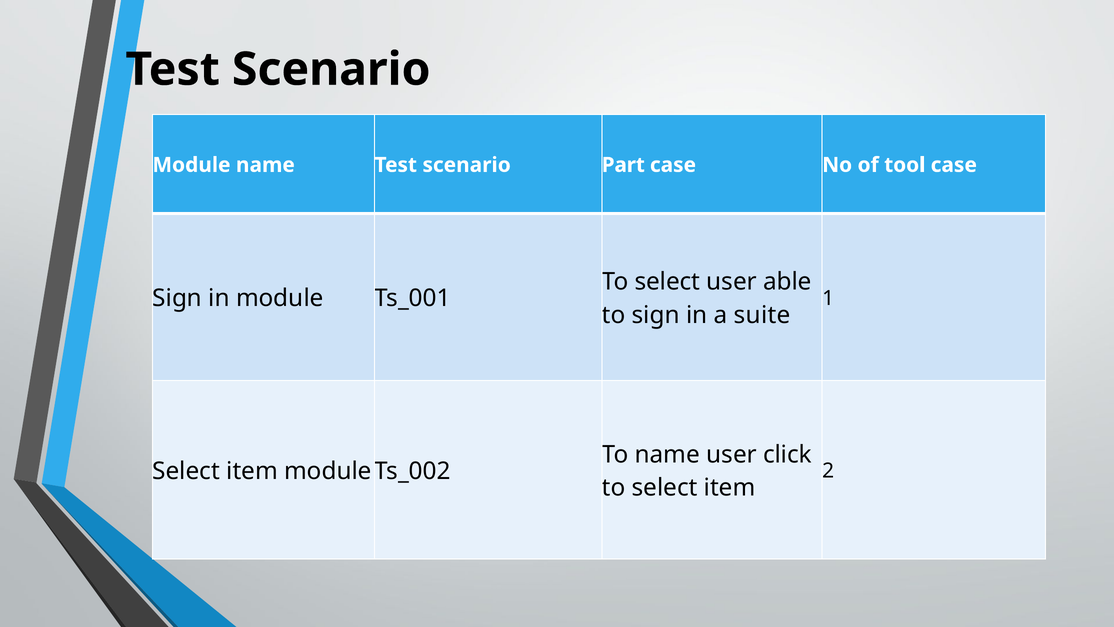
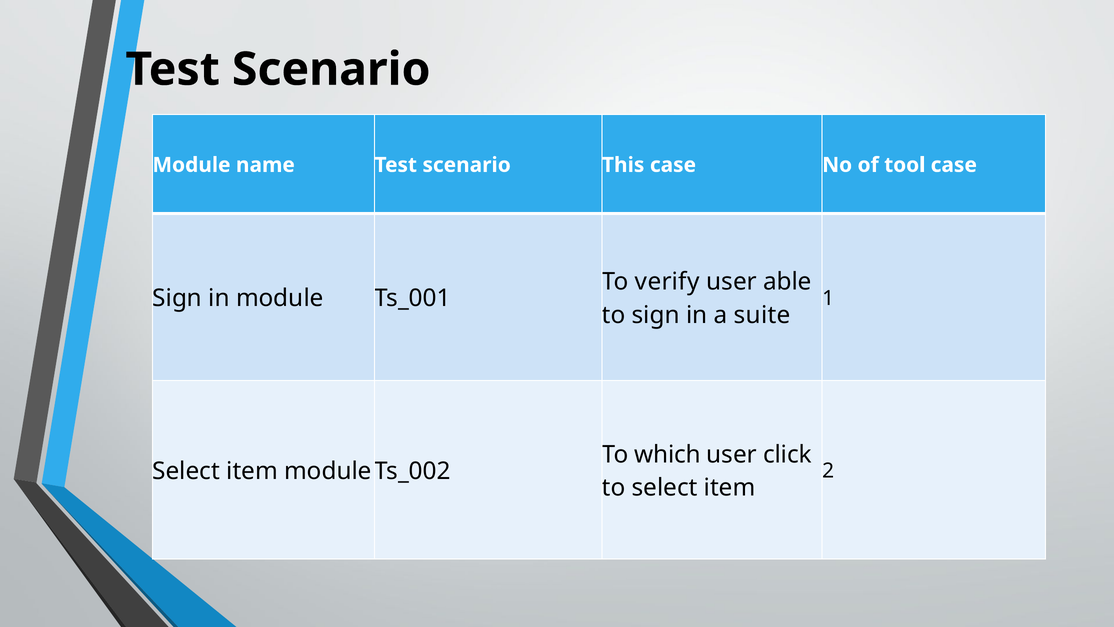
Part: Part -> This (623, 165)
select: select -> verify (667, 282)
To name: name -> which (667, 454)
